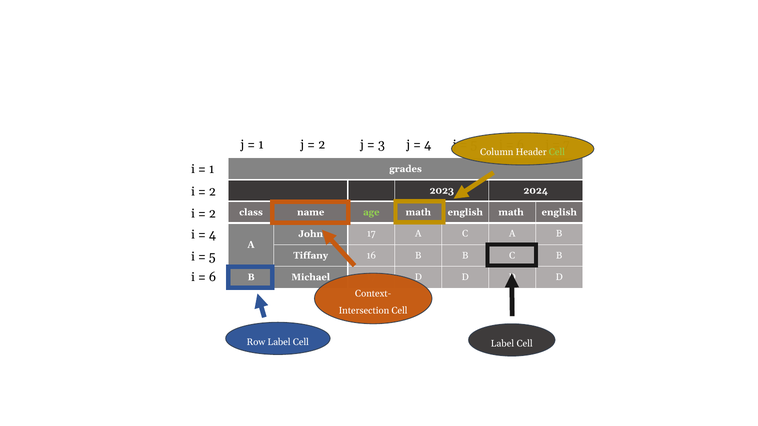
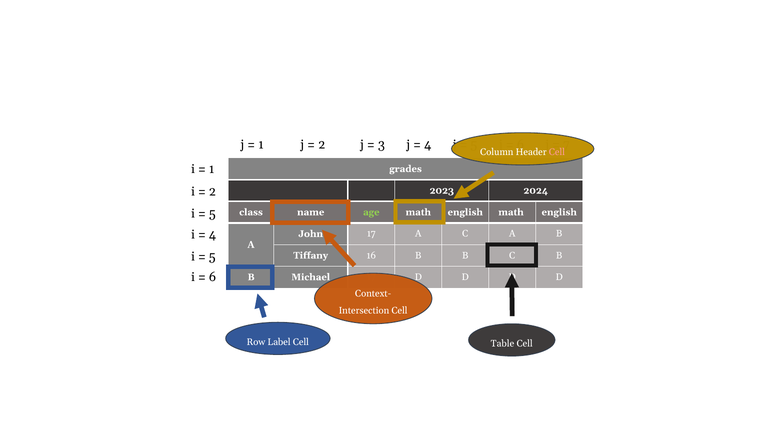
Cell colour: light green -> pink (557, 152)
2: 2 -> 5 (212, 214)
Label: Label -> Table (502, 344)
